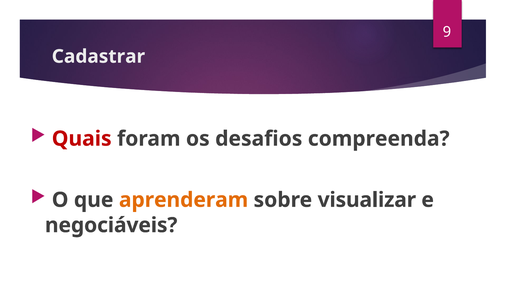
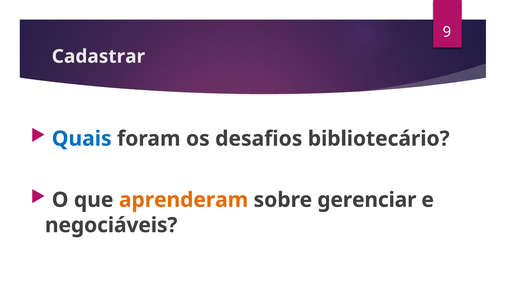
Quais colour: red -> blue (82, 139)
compreenda: compreenda -> bibliotecário (379, 139)
visualizar: visualizar -> gerenciar (367, 200)
